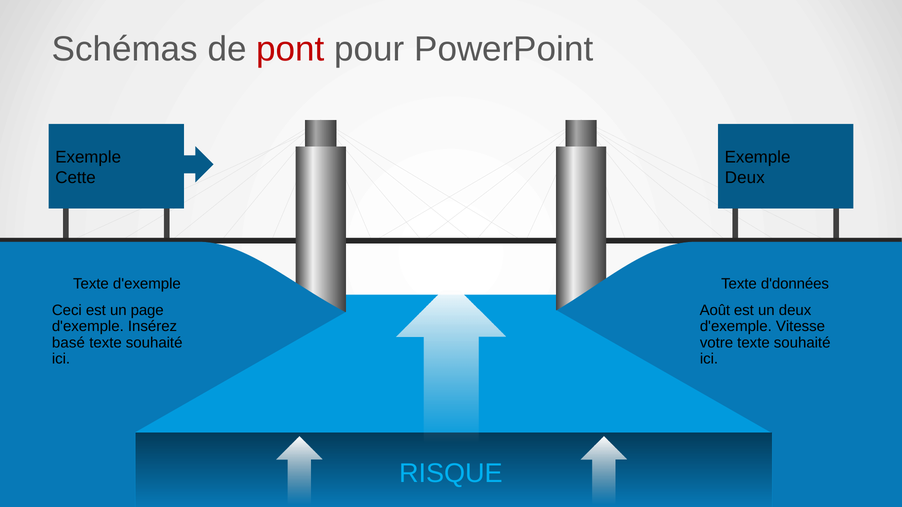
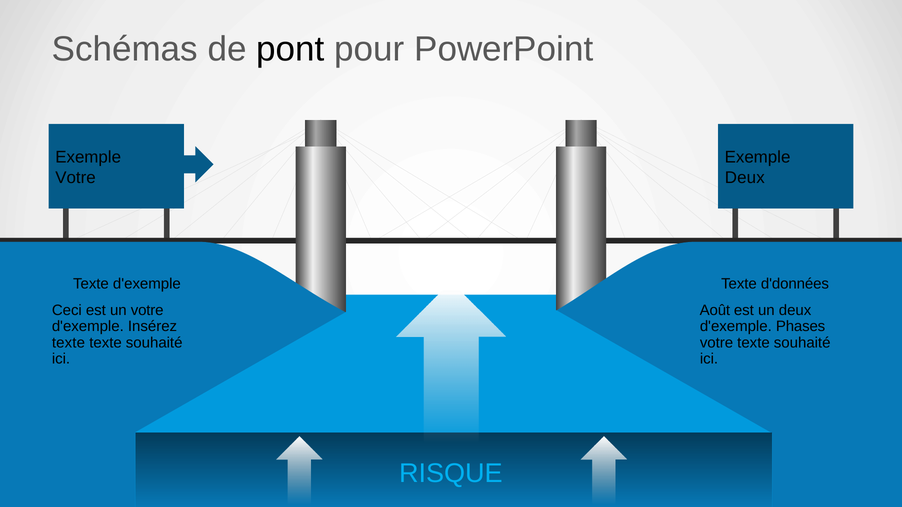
pont colour: red -> black (290, 49)
Cette: Cette -> Votre (75, 178)
un page: page -> votre (147, 310)
Vitesse: Vitesse -> Phases (801, 327)
basé: basé -> texte (68, 343)
